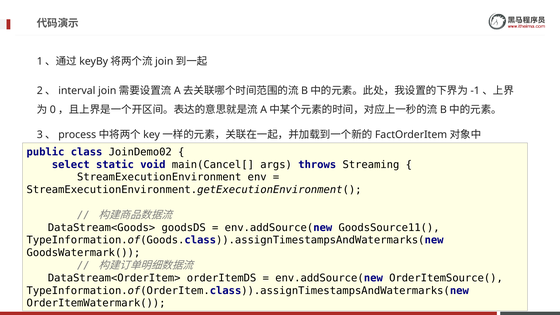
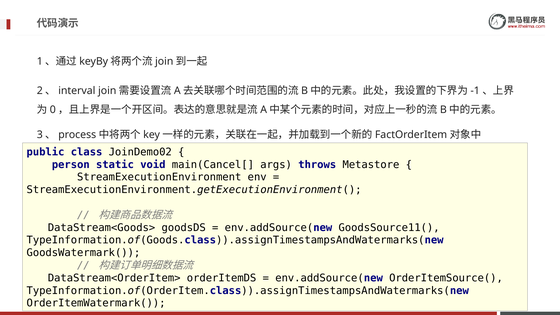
select: select -> person (71, 165)
Streaming: Streaming -> Metastore (371, 165)
